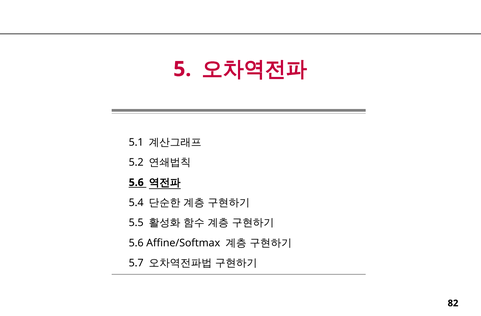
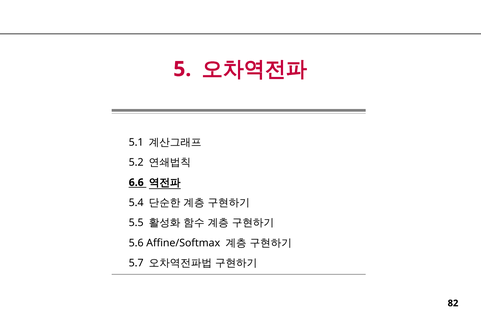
5.6: 5.6 -> 6.6 (136, 182)
